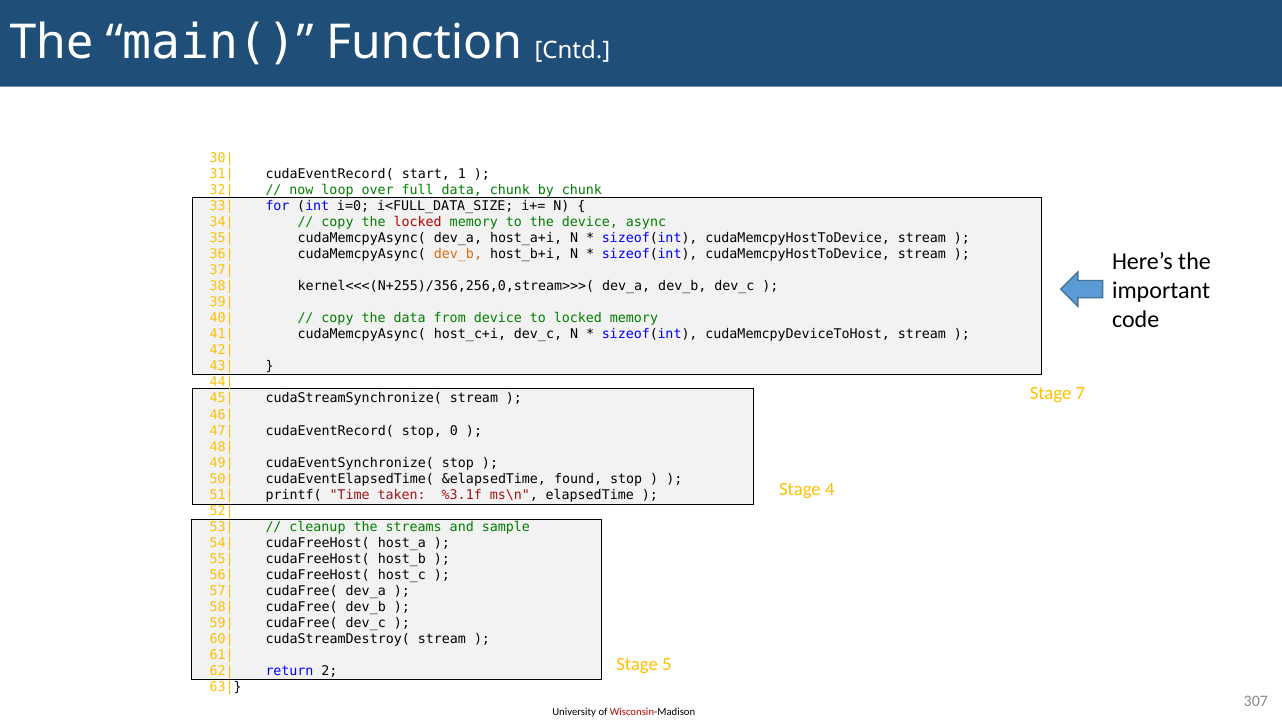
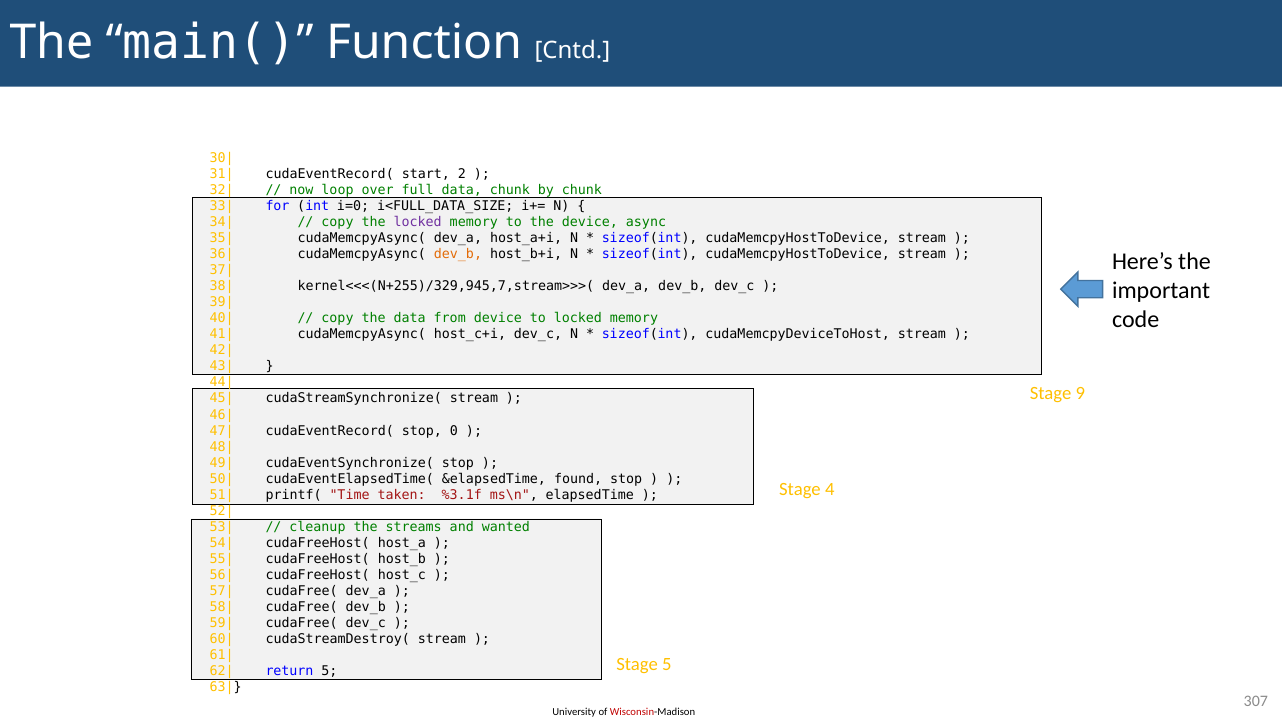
1: 1 -> 2 (462, 174)
locked colour: red -> purple (418, 222)
kernel<<<(N+255)/356,256,0,stream>>>(: kernel<<<(N+255)/356,256,0,stream>>>( -> kernel<<<(N+255)/329,945,7,stream>>>( (446, 286)
7: 7 -> 9 (1080, 394)
sample: sample -> wanted (506, 527)
return 2: 2 -> 5 (329, 671)
